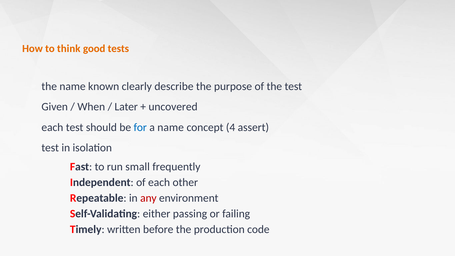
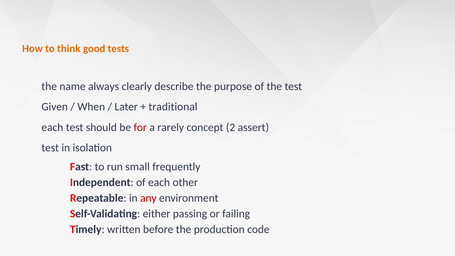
known: known -> always (104, 86)
uncovered: uncovered -> traditional (173, 107)
for colour: blue -> red (140, 127)
a name: name -> rarely (171, 127)
4: 4 -> 2 (231, 127)
